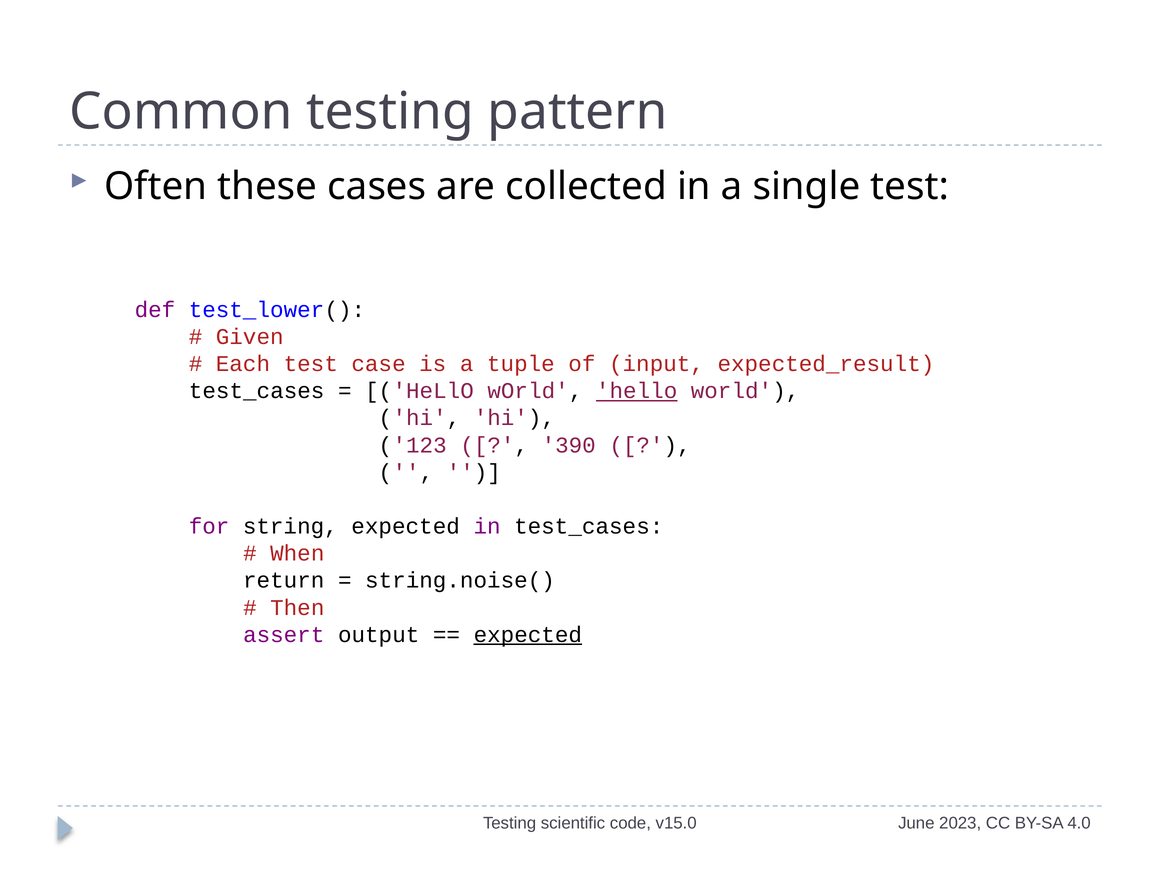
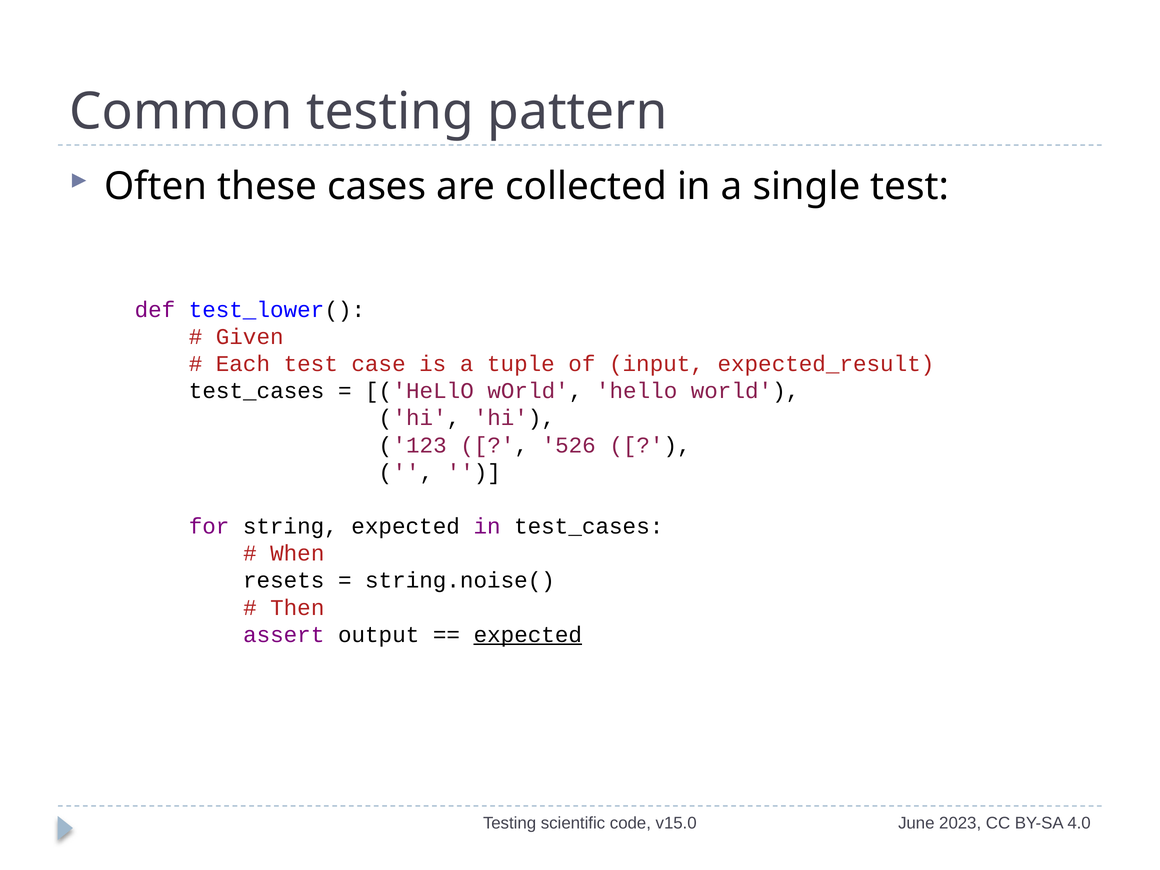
hello underline: present -> none (637, 391)
390: 390 -> 526 (569, 445)
return: return -> resets (284, 581)
